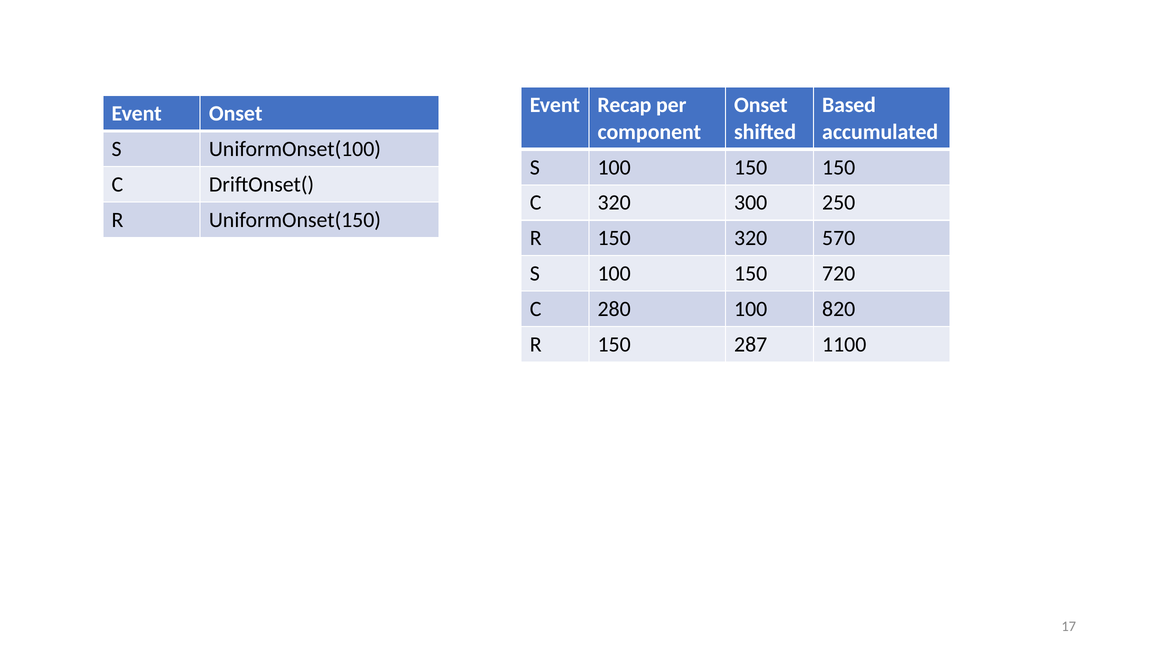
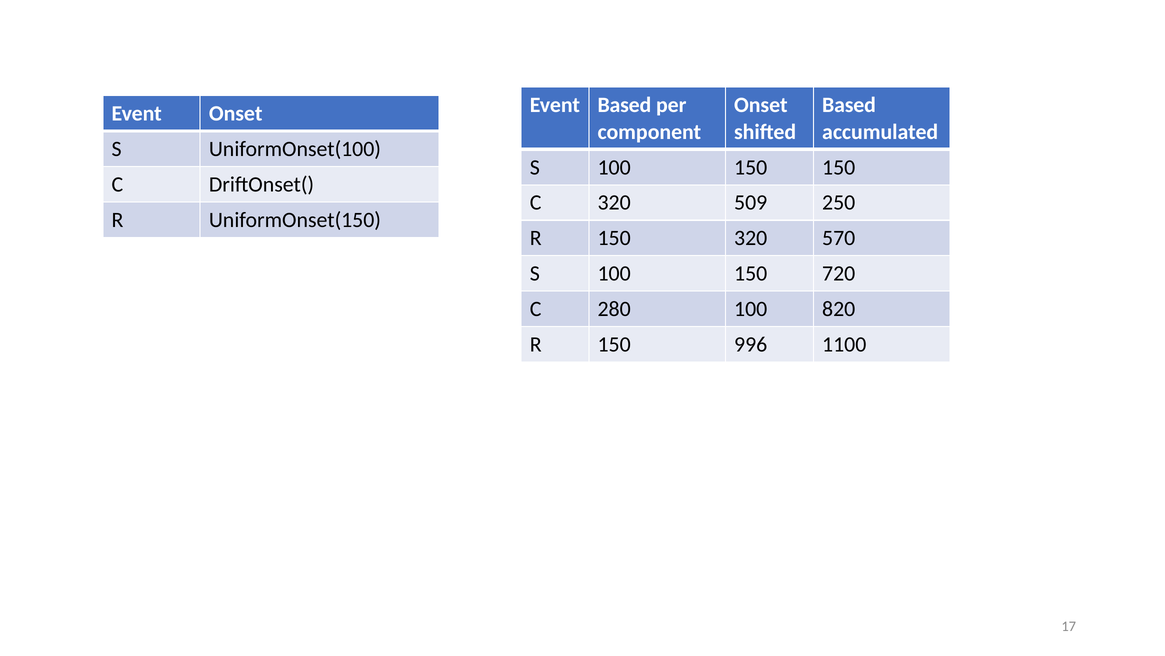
Event Recap: Recap -> Based (624, 105)
300: 300 -> 509 (751, 203)
287: 287 -> 996 (751, 344)
